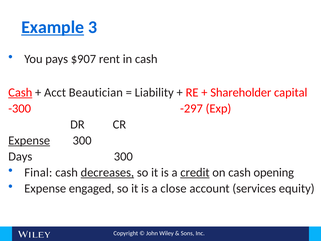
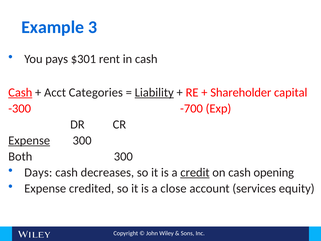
Example underline: present -> none (53, 27)
$907: $907 -> $301 (83, 59)
Beautician: Beautician -> Categories (96, 92)
Liability underline: none -> present (154, 92)
-297: -297 -> -700 (191, 108)
Days: Days -> Both (20, 156)
Final: Final -> Days (38, 172)
decreases underline: present -> none (107, 172)
engaged: engaged -> credited (92, 188)
